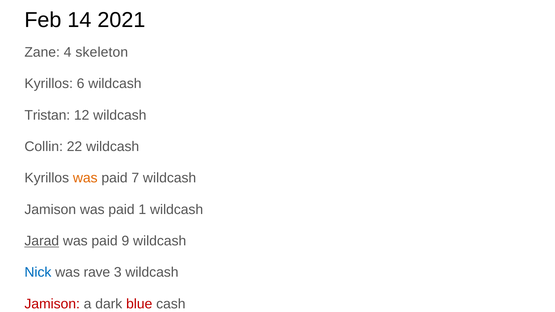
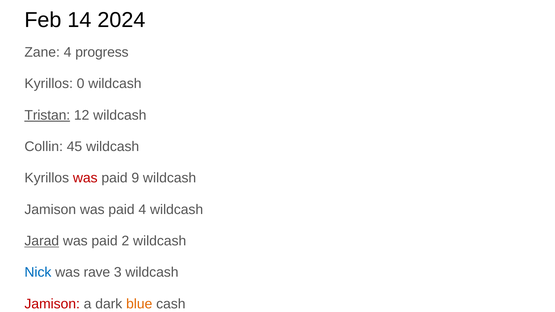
2021: 2021 -> 2024 (121, 20)
skeleton: skeleton -> progress (102, 52)
6: 6 -> 0 (81, 84)
Tristan underline: none -> present (47, 115)
22: 22 -> 45 (74, 147)
was colour: orange -> red (85, 178)
7: 7 -> 9 (135, 178)
paid 1: 1 -> 4 (142, 210)
9: 9 -> 2 (125, 241)
blue colour: red -> orange (139, 304)
